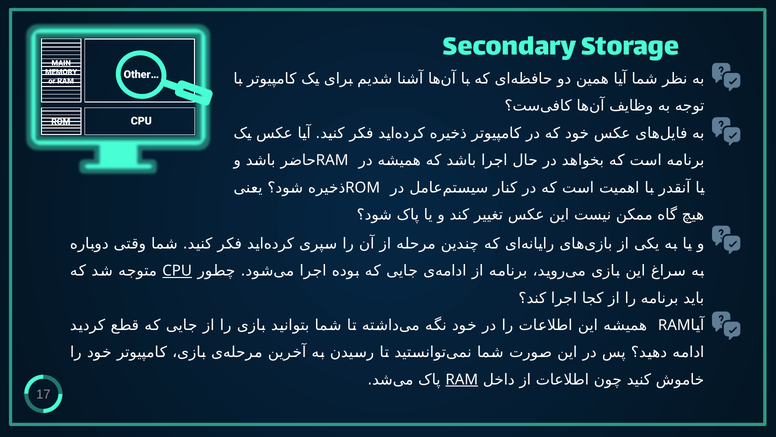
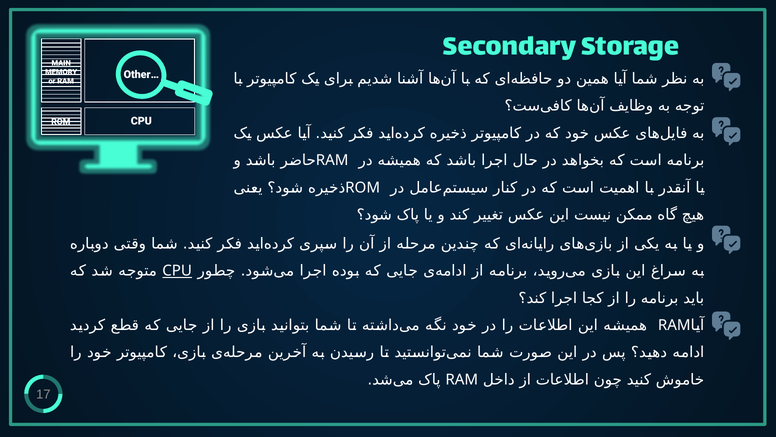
RAM underline: present -> none (462, 379)
